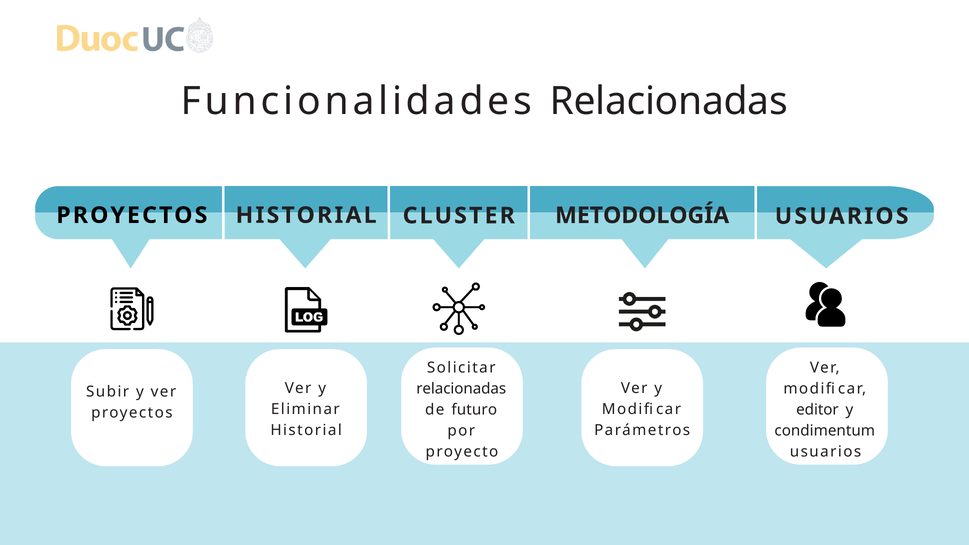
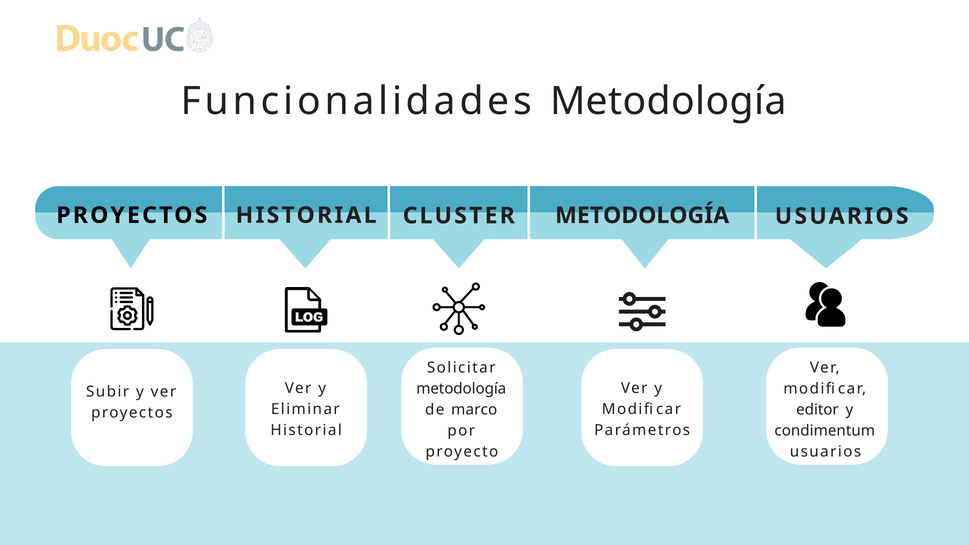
Funcionalidades Relacionadas: Relacionadas -> Metodología (668, 102)
relacionadas: relacionadas -> metodología (461, 389)
futuro: futuro -> marco (474, 410)
